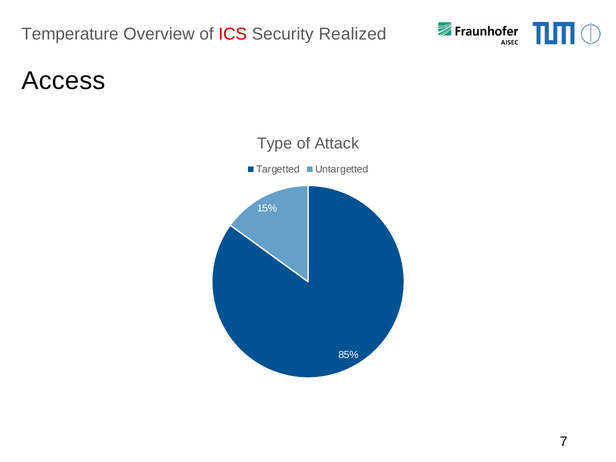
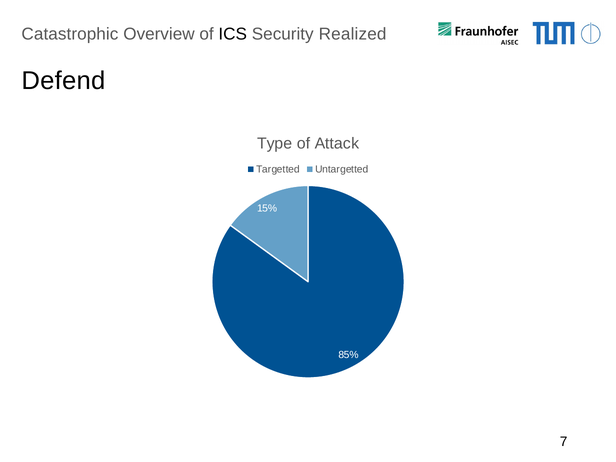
Temperature: Temperature -> Catastrophic (70, 34)
ICS colour: red -> black (233, 34)
Access: Access -> Defend (63, 81)
